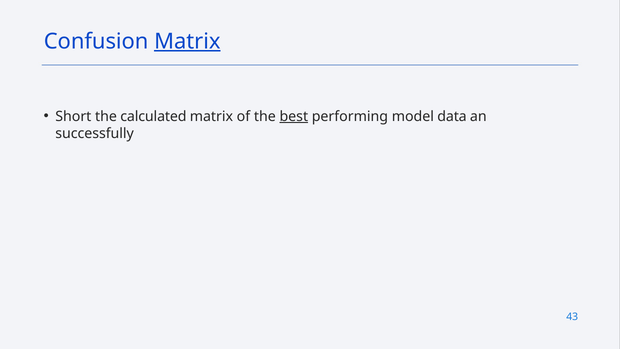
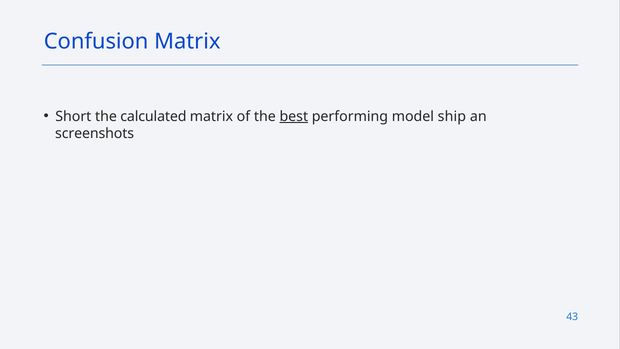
Matrix underline: present -> none (187, 41)
data: data -> ship (452, 116)
successfully: successfully -> screenshots (95, 133)
